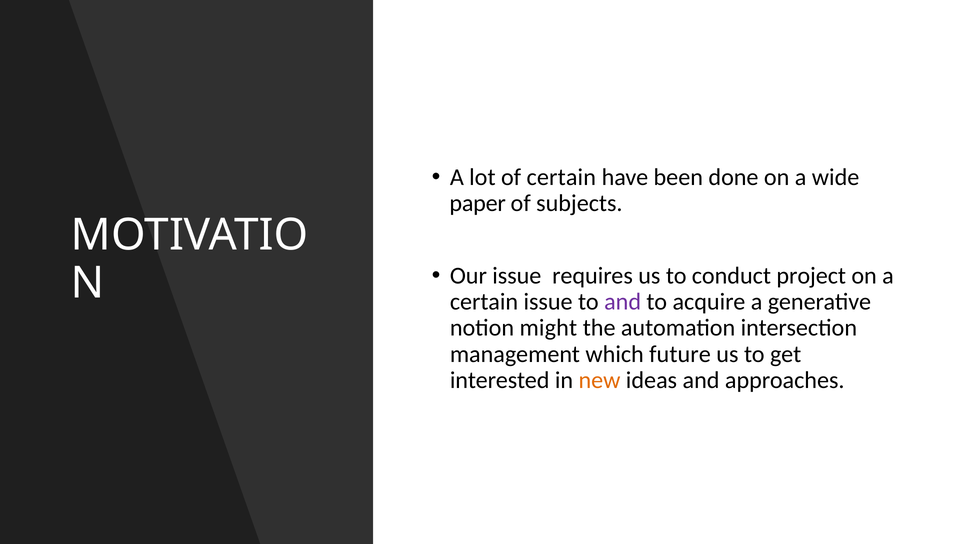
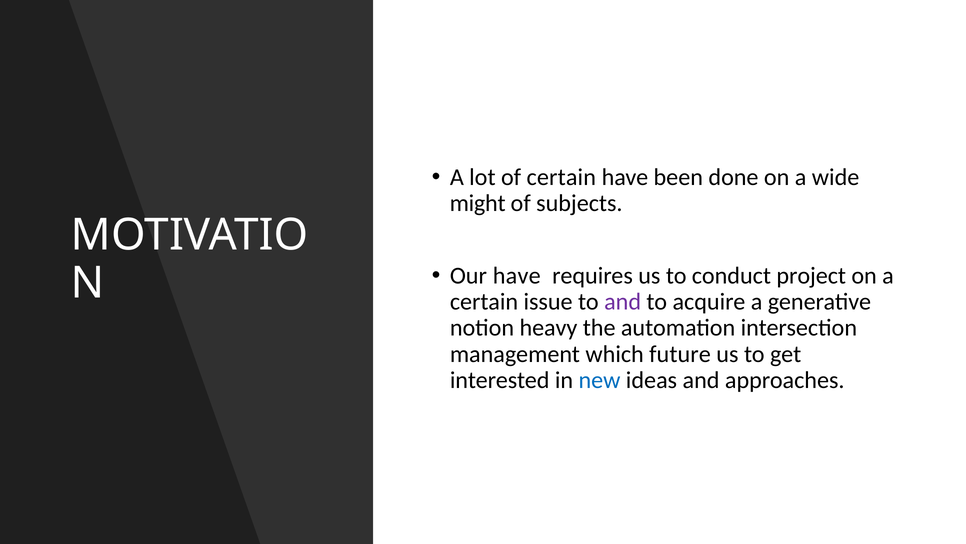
paper: paper -> might (478, 203)
Our issue: issue -> have (517, 275)
might: might -> heavy (548, 328)
new colour: orange -> blue (600, 380)
